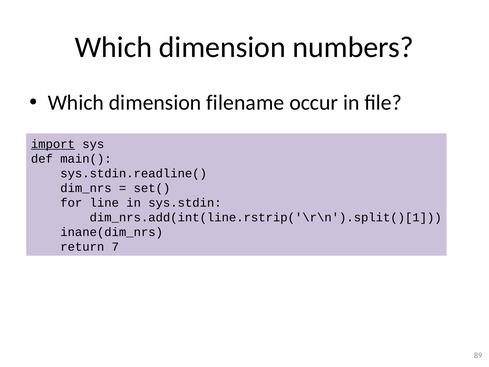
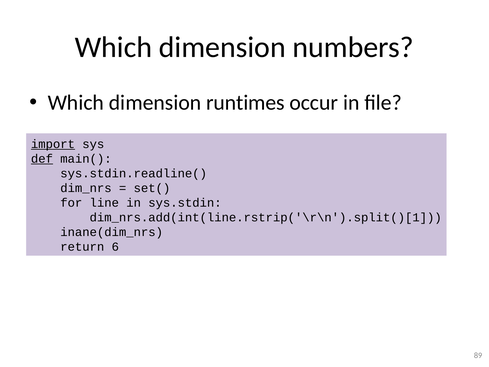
filename: filename -> runtimes (245, 103)
def underline: none -> present (42, 159)
7: 7 -> 6 (115, 247)
